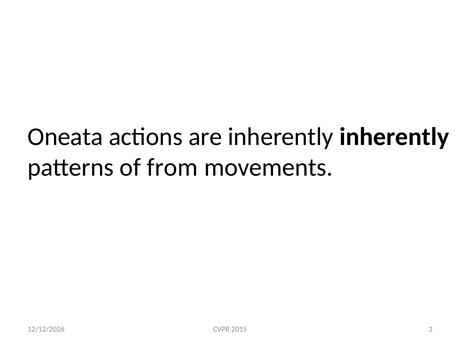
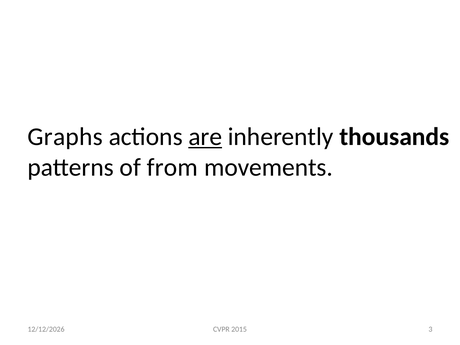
Oneata: Oneata -> Graphs (65, 137)
are underline: none -> present (205, 137)
inherently inherently: inherently -> thousands (394, 137)
